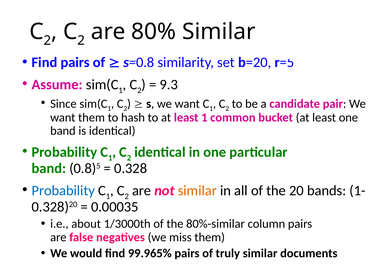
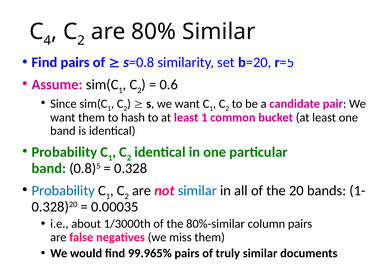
2: 2 -> 4 (47, 41)
9.3: 9.3 -> 0.6 (169, 85)
similar colour: orange -> blue (197, 191)
